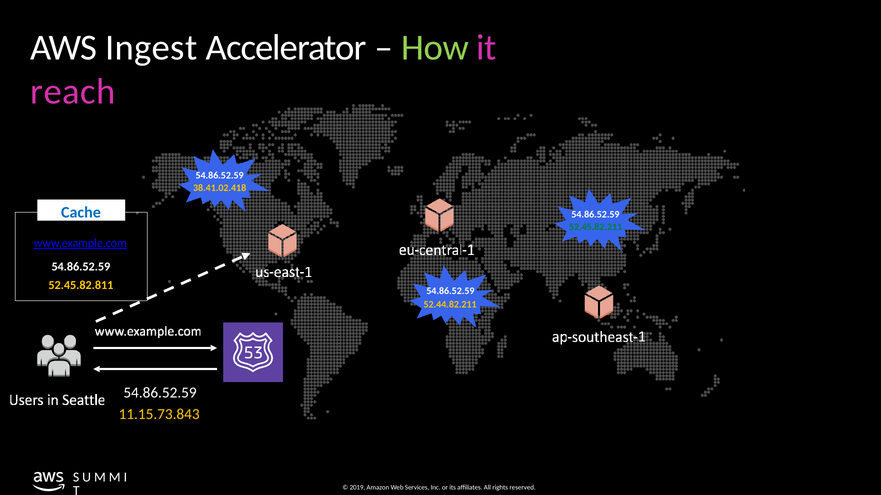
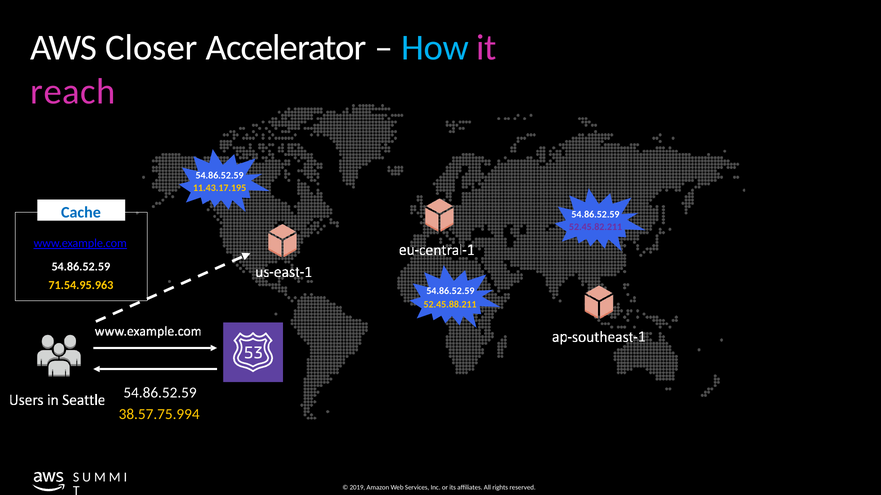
Ingest: Ingest -> Closer (152, 48)
How colour: light green -> light blue (435, 48)
38.41.02.418: 38.41.02.418 -> 11.43.17.195 (220, 188)
52.45.82.211 colour: green -> purple (596, 227)
52.45.82.811: 52.45.82.811 -> 71.54.95.963 (81, 285)
52.44.82.211: 52.44.82.211 -> 52.45.88.211 (450, 305)
11.15.73.843: 11.15.73.843 -> 38.57.75.994 (159, 415)
